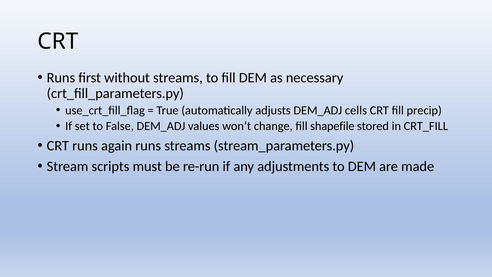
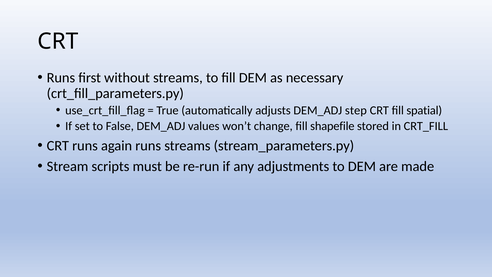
cells: cells -> step (356, 110)
precip: precip -> spatial (424, 110)
